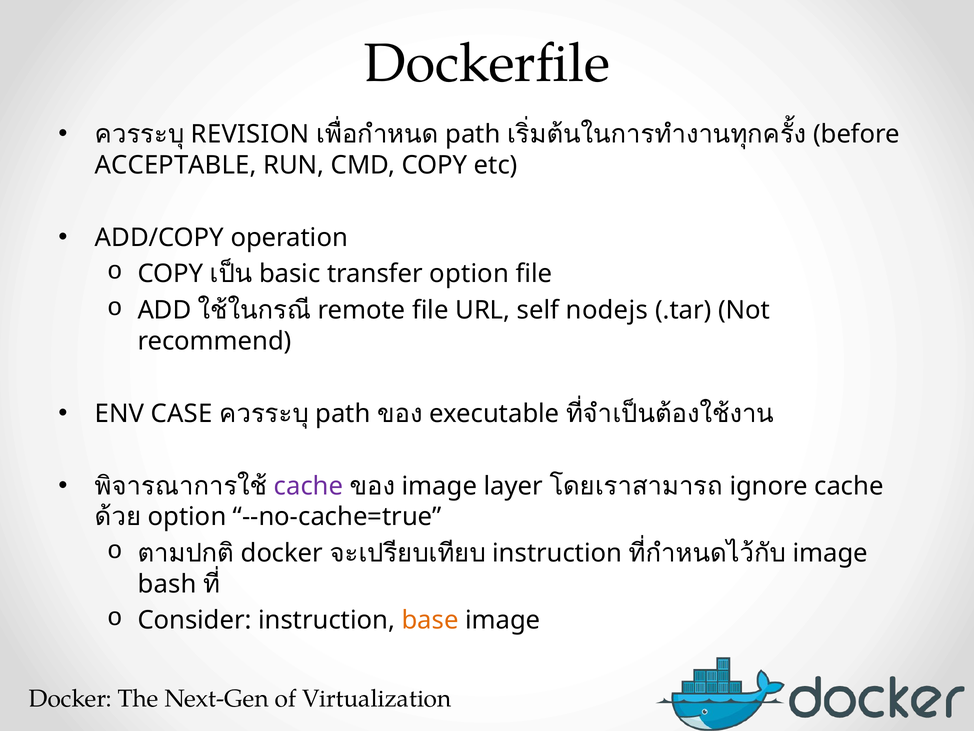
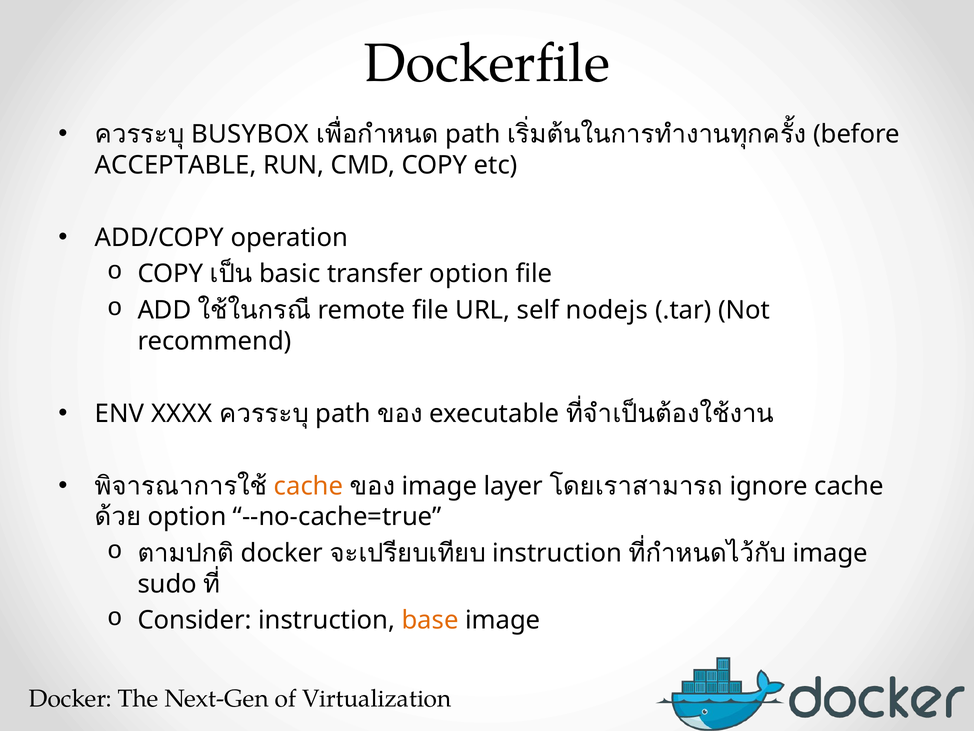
REVISION: REVISION -> BUSYBOX (250, 134)
CASE: CASE -> XXXX (182, 413)
cache colour: purple -> orange (308, 486)
bash: bash -> sudo (167, 584)
